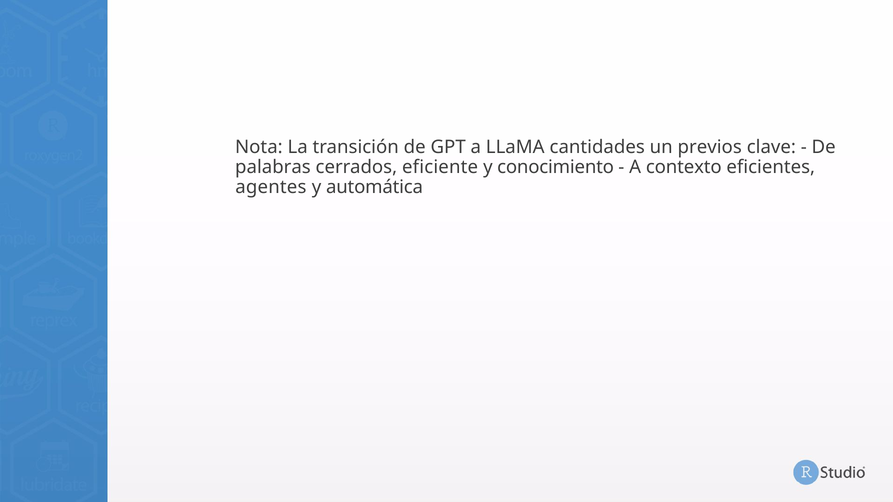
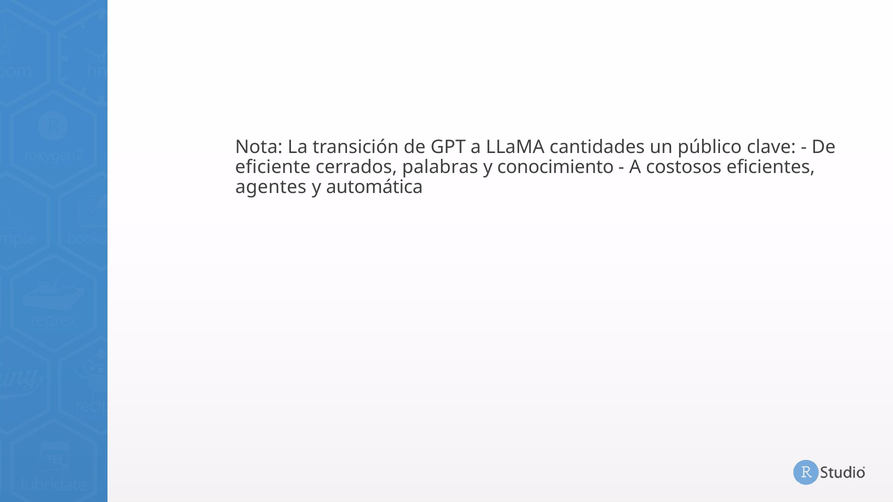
previos: previos -> público (710, 147)
palabras: palabras -> eficiente (273, 167)
eficiente: eficiente -> palabras (440, 167)
contexto: contexto -> costosos (684, 167)
